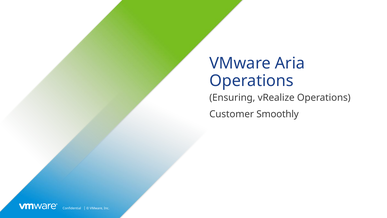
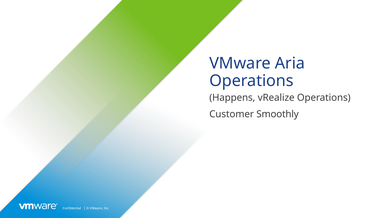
Ensuring: Ensuring -> Happens (232, 98)
